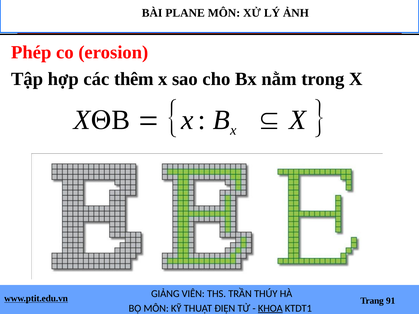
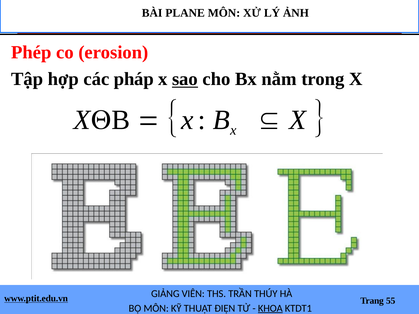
thêm: thêm -> pháp (134, 79)
sao underline: none -> present (185, 79)
91: 91 -> 55 (391, 301)
